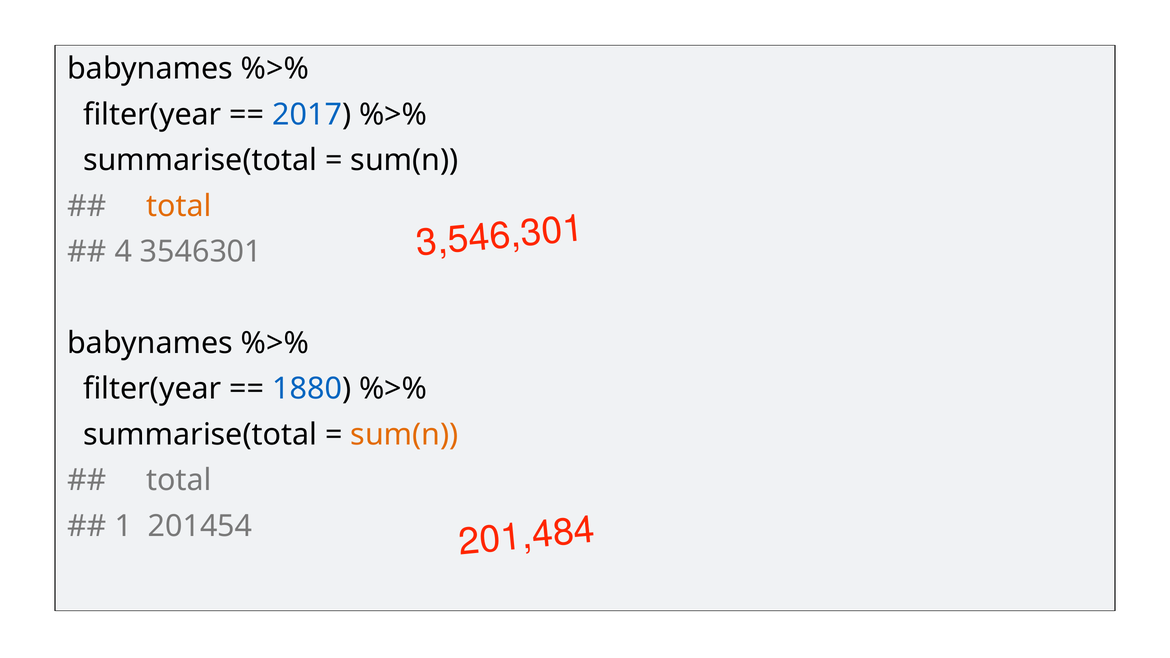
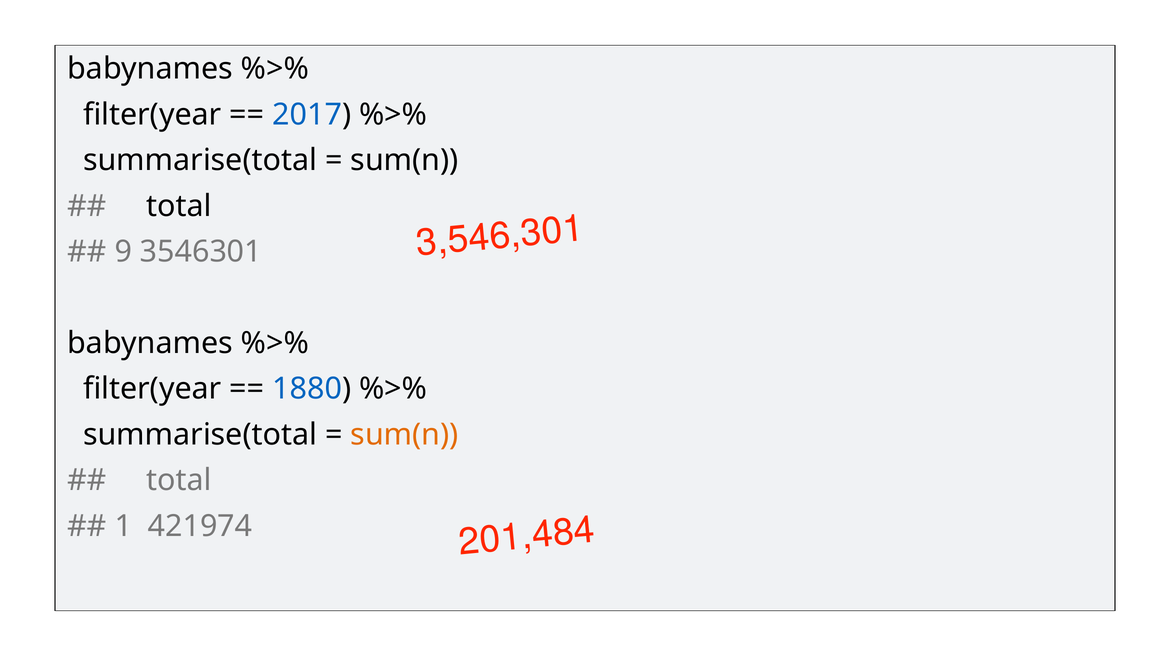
total colour: orange -> black (179, 206)
4: 4 -> 9 (123, 252)
201454: 201454 -> 421974 (200, 526)
